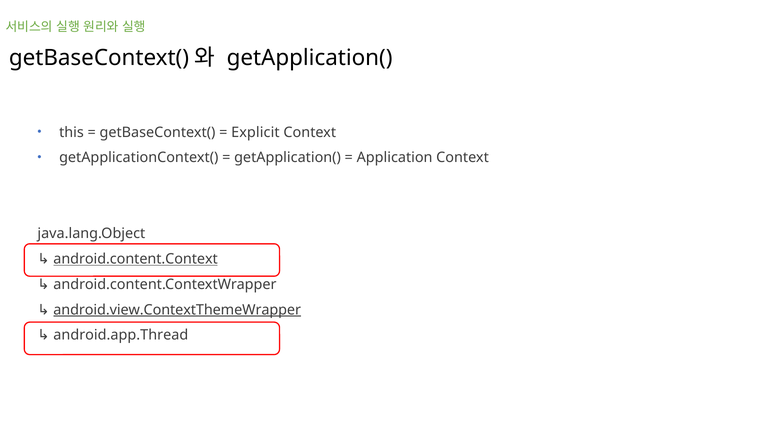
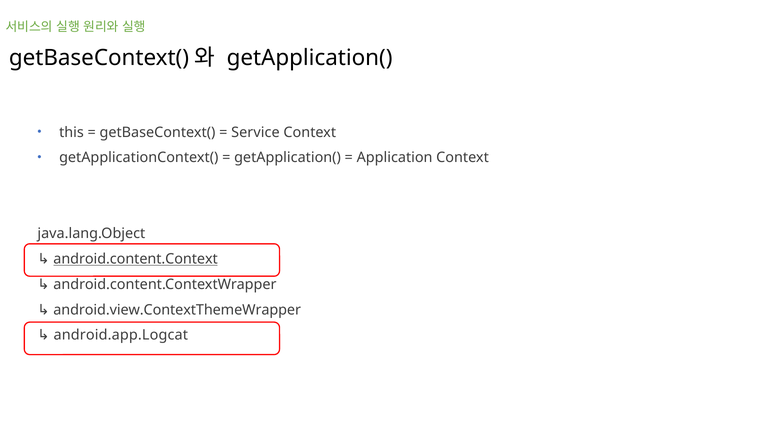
Explicit: Explicit -> Service (255, 132)
android.view.ContextThemeWrapper underline: present -> none (177, 309)
android.app.Thread: android.app.Thread -> android.app.Logcat (121, 335)
